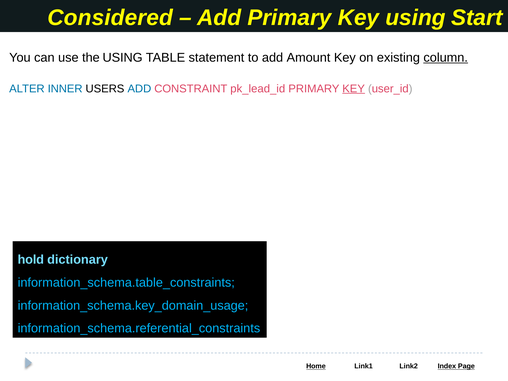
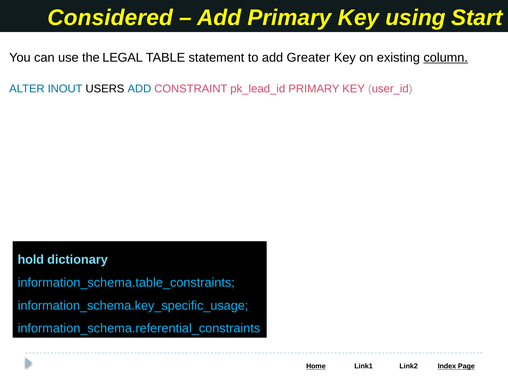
the USING: USING -> LEGAL (123, 58)
Amount: Amount -> Greater (308, 58)
INNER: INNER -> INOUT (65, 89)
KEY underline: present -> none (354, 89)
information_schema.key_domain_usage: information_schema.key_domain_usage -> information_schema.key_specific_usage (133, 306)
